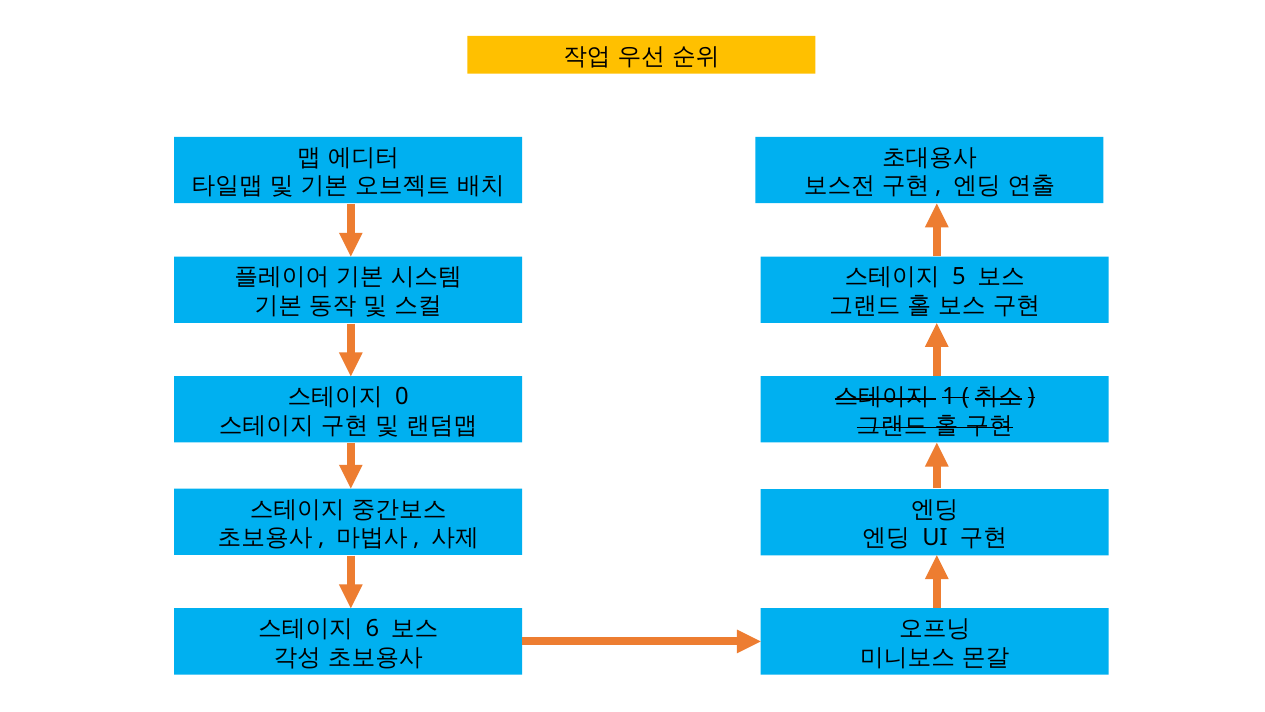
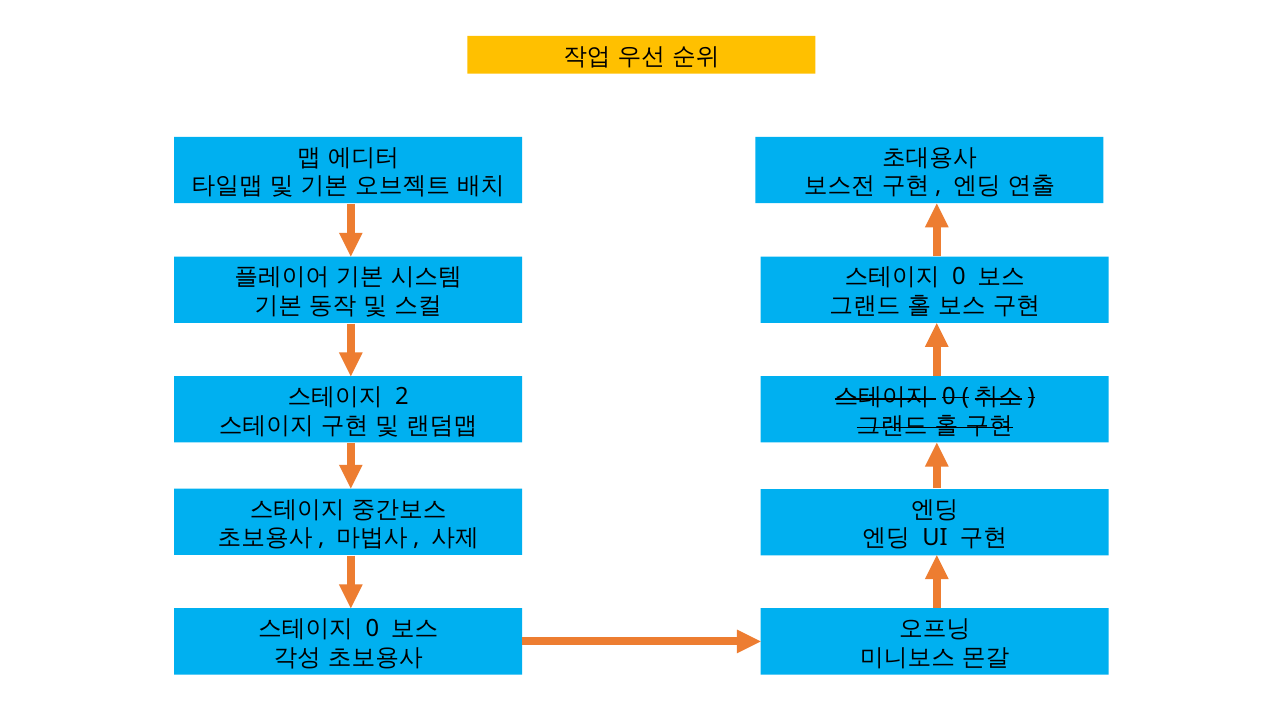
5: 5 -> 0 (959, 277)
0: 0 -> 2 (402, 396)
1: 1 -> 0 (949, 396)
6: 6 -> 0 (372, 628)
